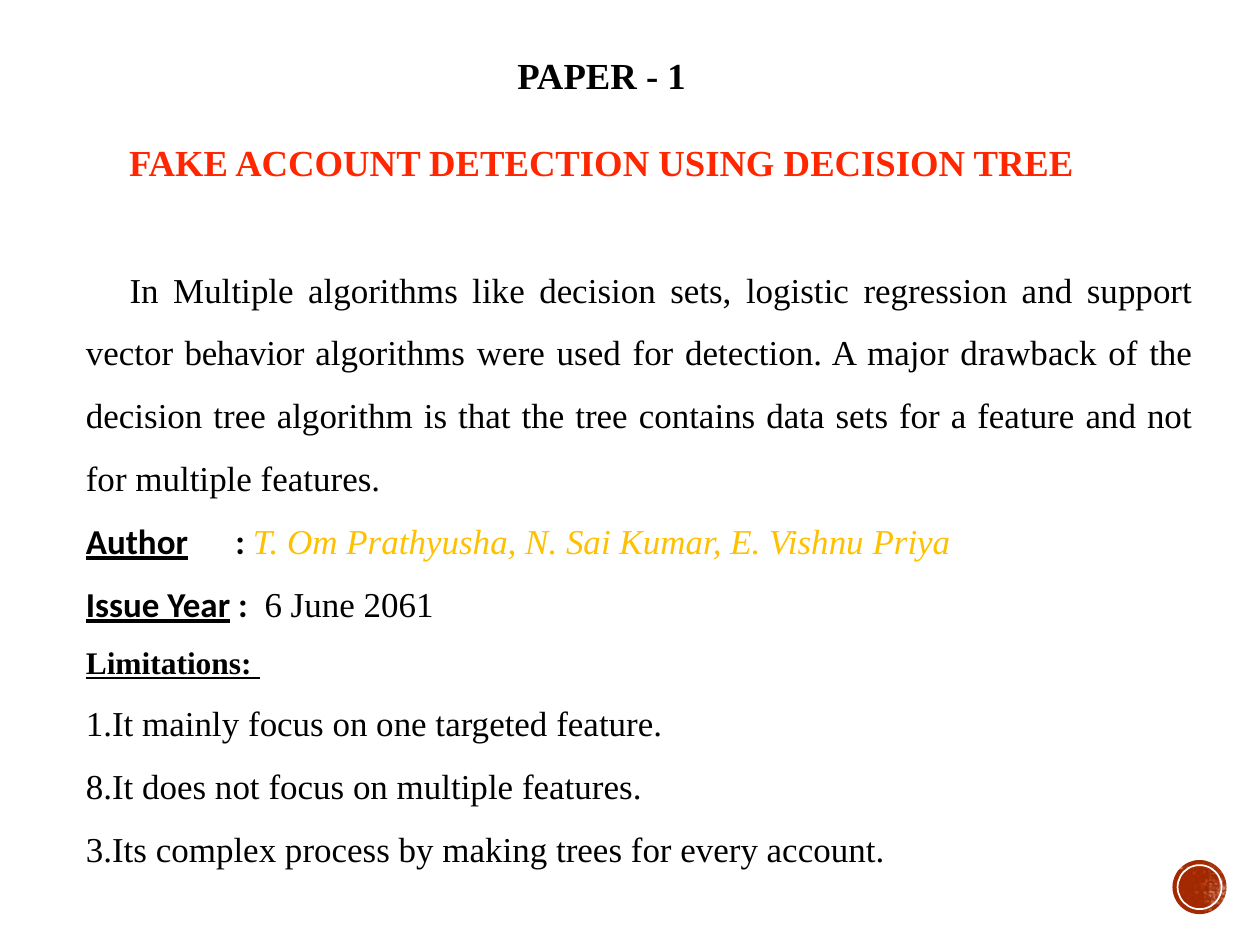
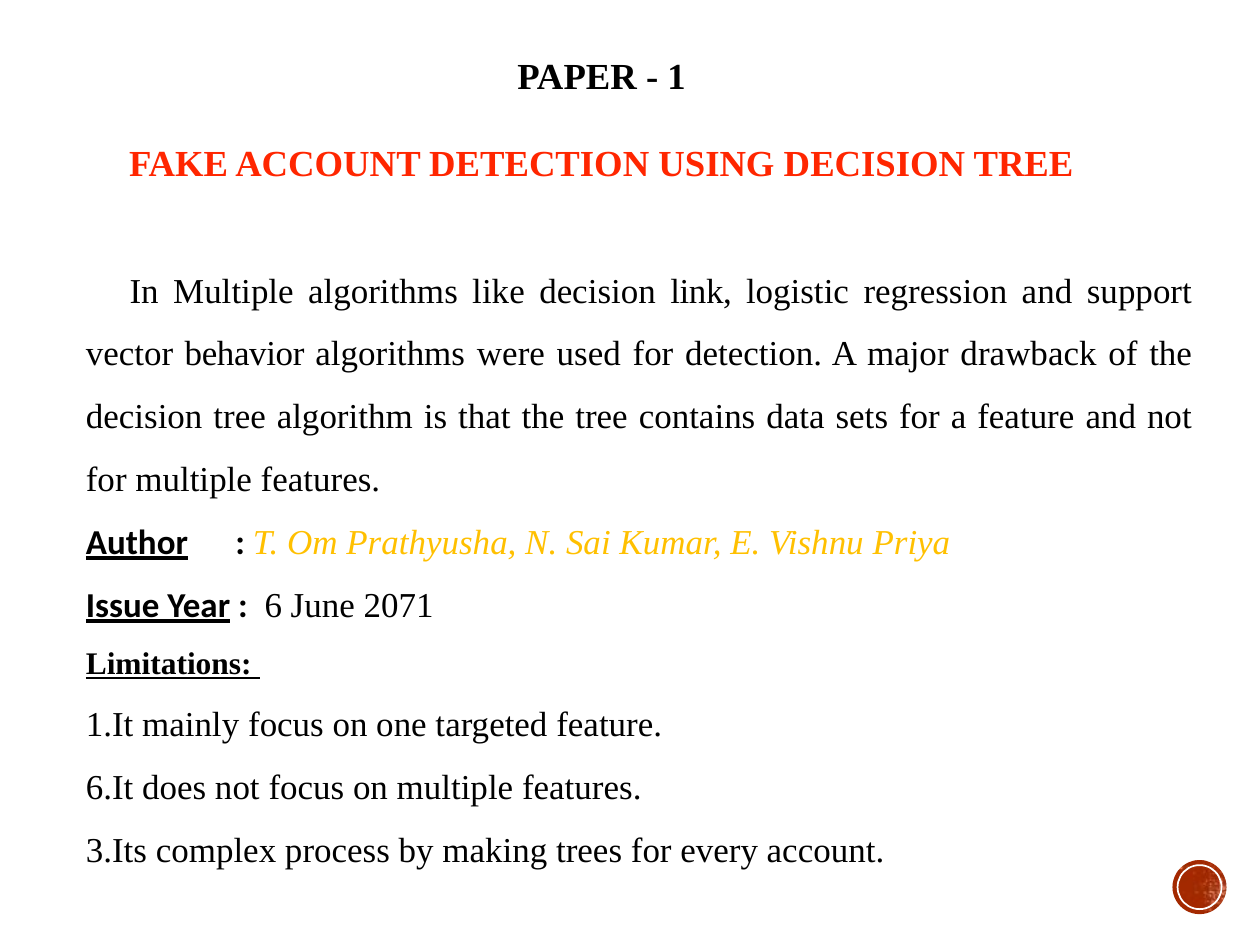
decision sets: sets -> link (701, 292)
2061: 2061 -> 2071 (399, 606)
8.It: 8.It -> 6.It (110, 789)
